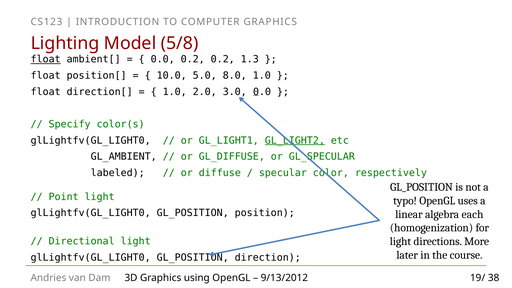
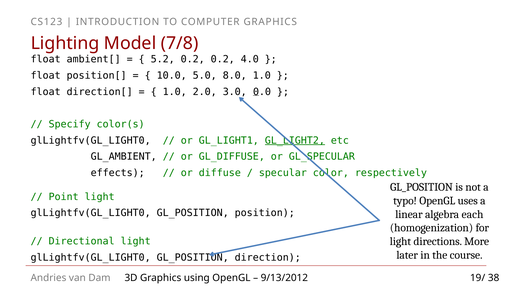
5/8: 5/8 -> 7/8 (180, 43)
float underline: present -> none (46, 59)
0.0: 0.0 -> 5.2 (163, 59)
1.3: 1.3 -> 4.0 (250, 59)
labeled: labeled -> effects (118, 173)
